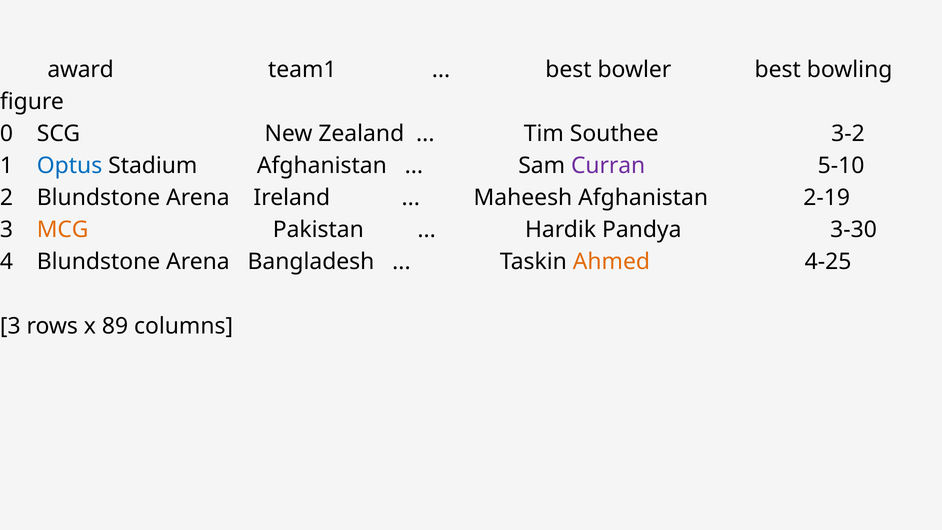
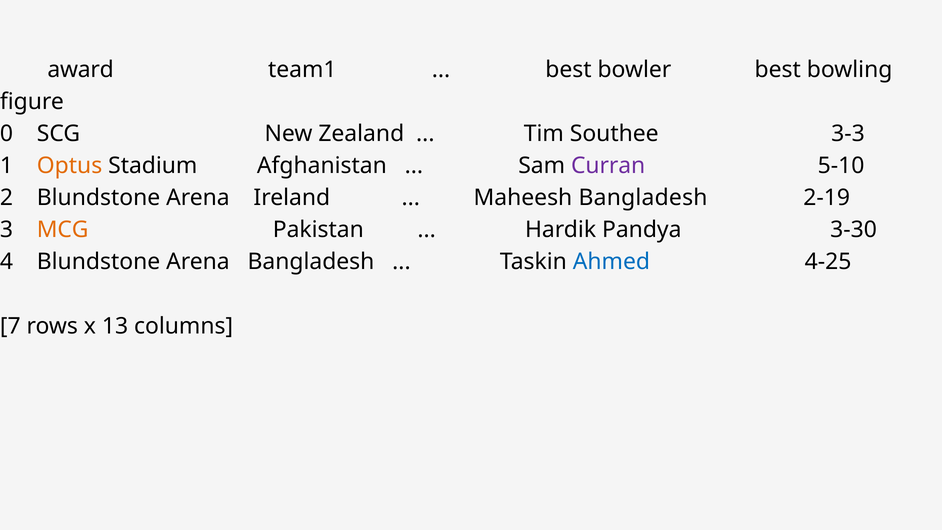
3-2: 3-2 -> 3-3 (848, 134)
Optus colour: blue -> orange (70, 166)
Maheesh Afghanistan: Afghanistan -> Bangladesh (643, 198)
Ahmed colour: orange -> blue (611, 262)
3: 3 -> 7 (10, 326)
89: 89 -> 13 (115, 326)
